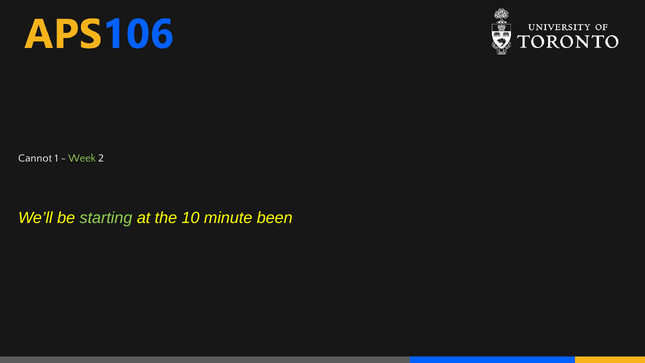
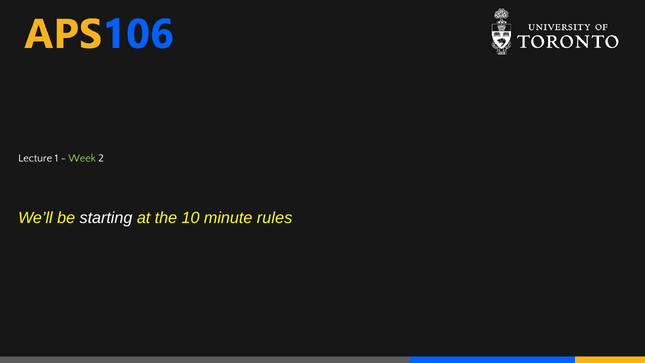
Cannot: Cannot -> Lecture (35, 158)
starting colour: light green -> white (106, 218)
been: been -> rules (275, 218)
